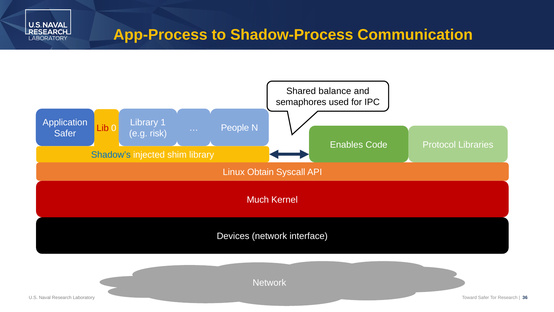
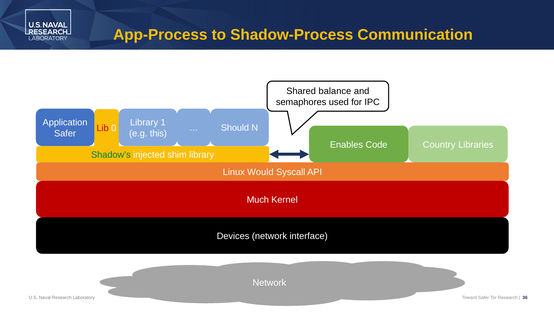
People: People -> Should (235, 128)
risk: risk -> this (158, 133)
Protocol: Protocol -> Country (439, 144)
Shadow’s colour: blue -> green (111, 155)
Obtain: Obtain -> Would (260, 172)
